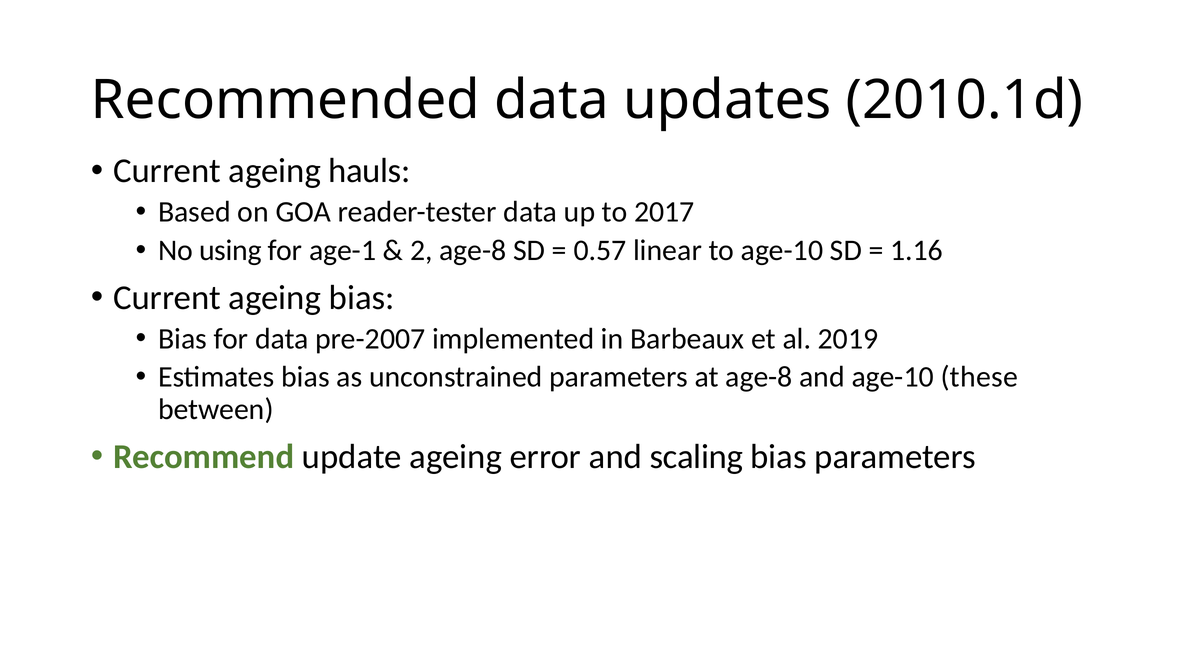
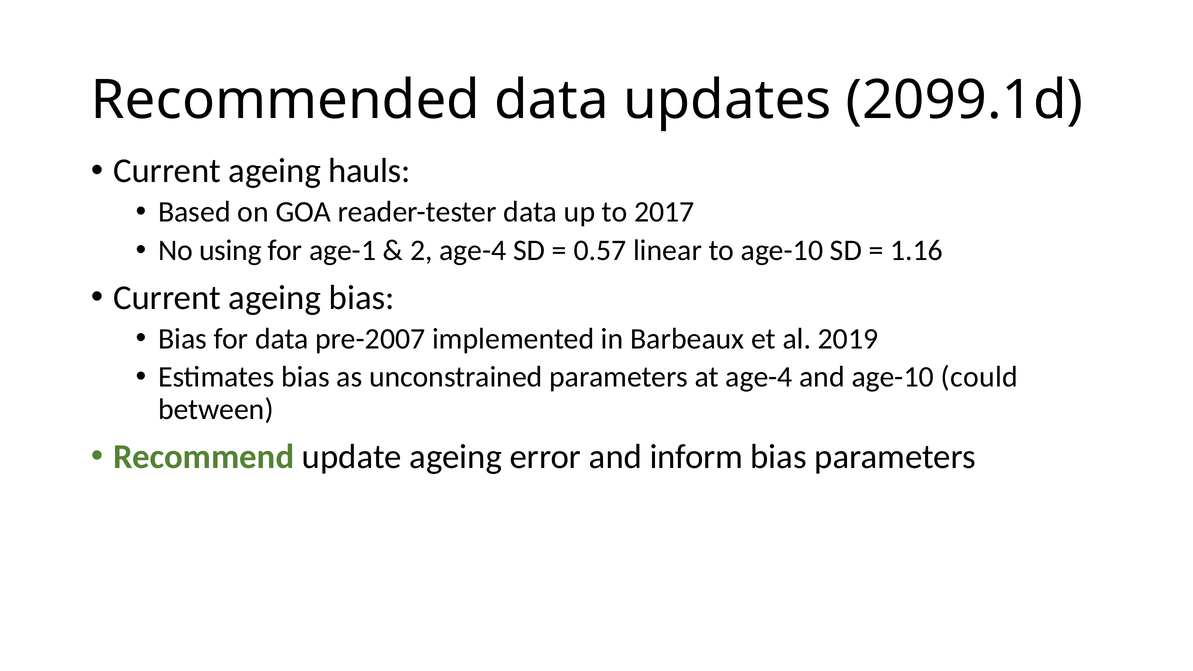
2010.1d: 2010.1d -> 2099.1d (964, 100)
2 age-8: age-8 -> age-4 (473, 250)
at age-8: age-8 -> age-4 (759, 377)
these: these -> could (979, 377)
scaling: scaling -> inform (696, 457)
